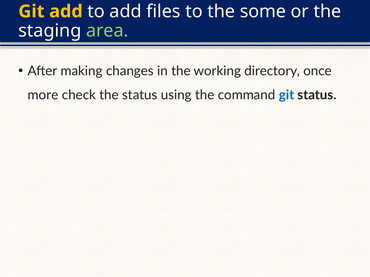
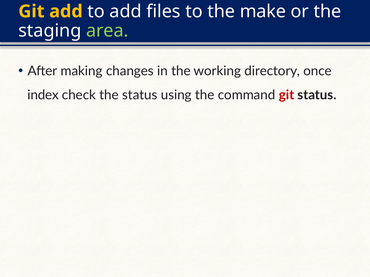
some: some -> make (263, 11)
more: more -> index (43, 95)
git colour: blue -> red (287, 95)
